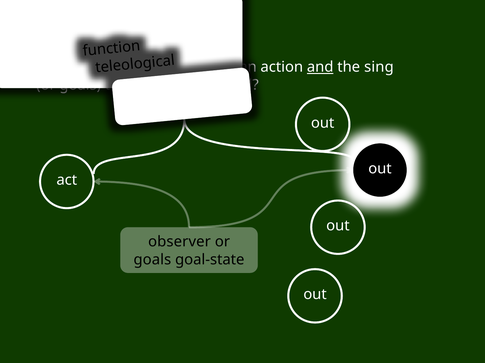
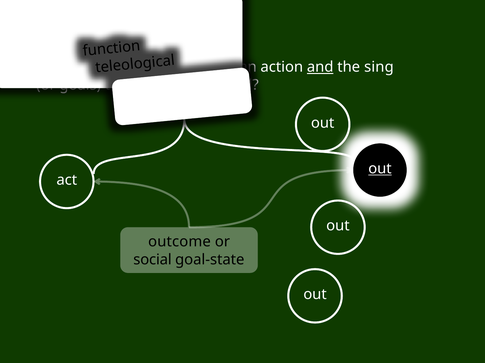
out underline: none -> present (380, 169)
observer: observer -> outcome (179, 242)
goals: goals -> social (153, 260)
